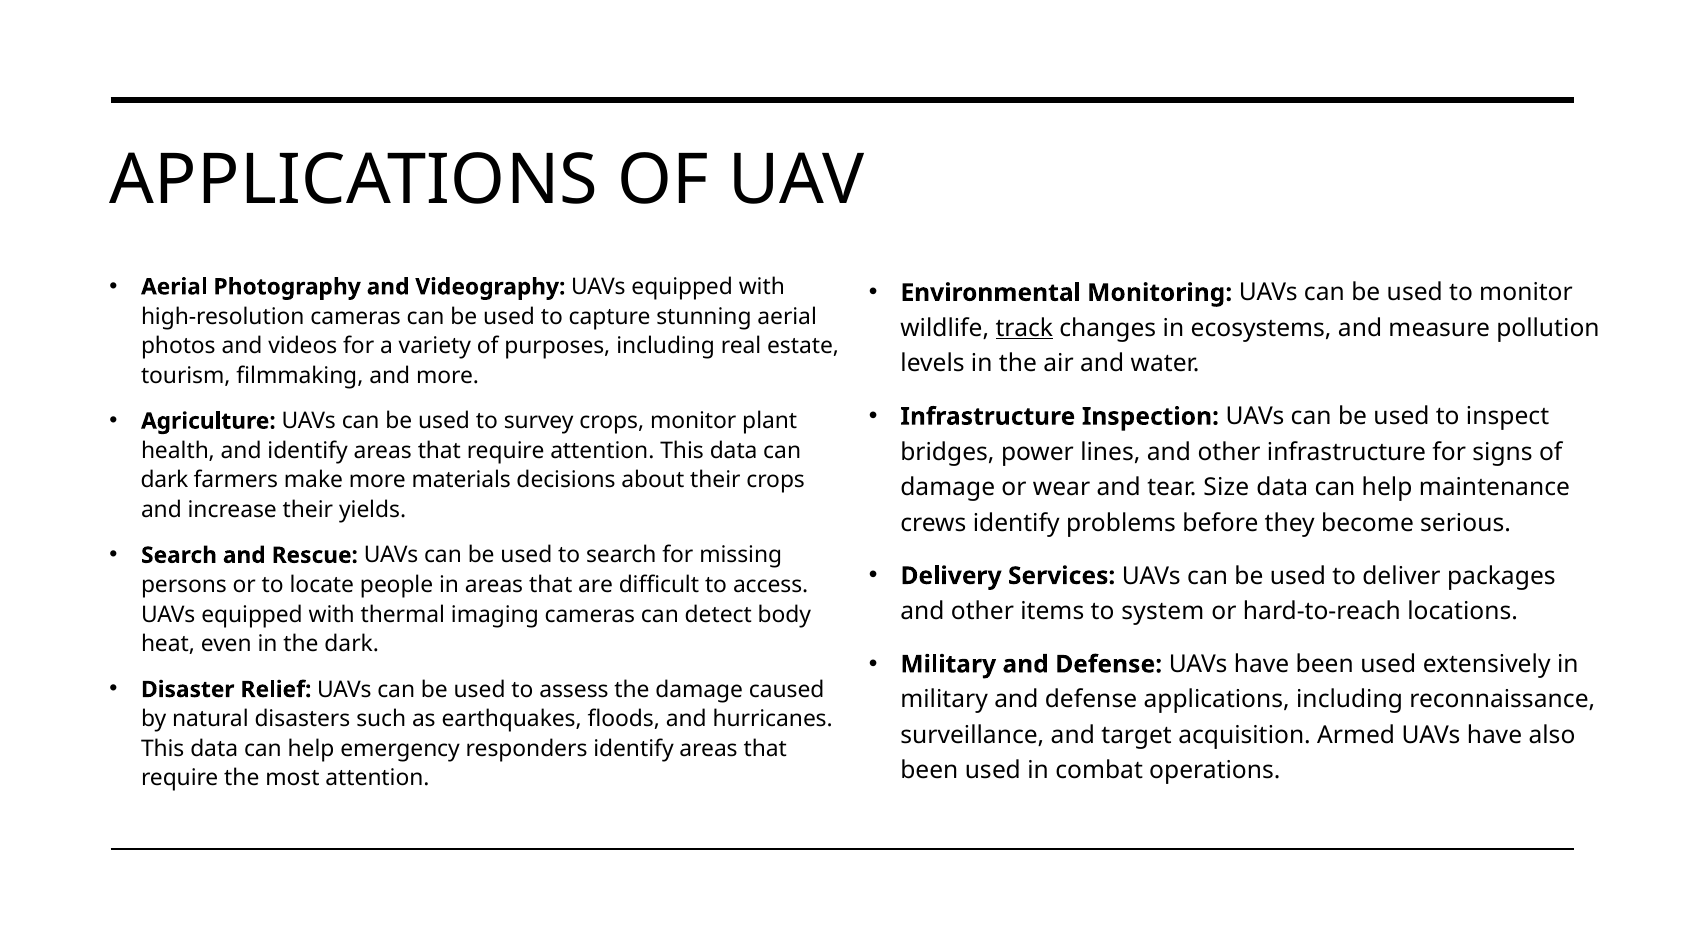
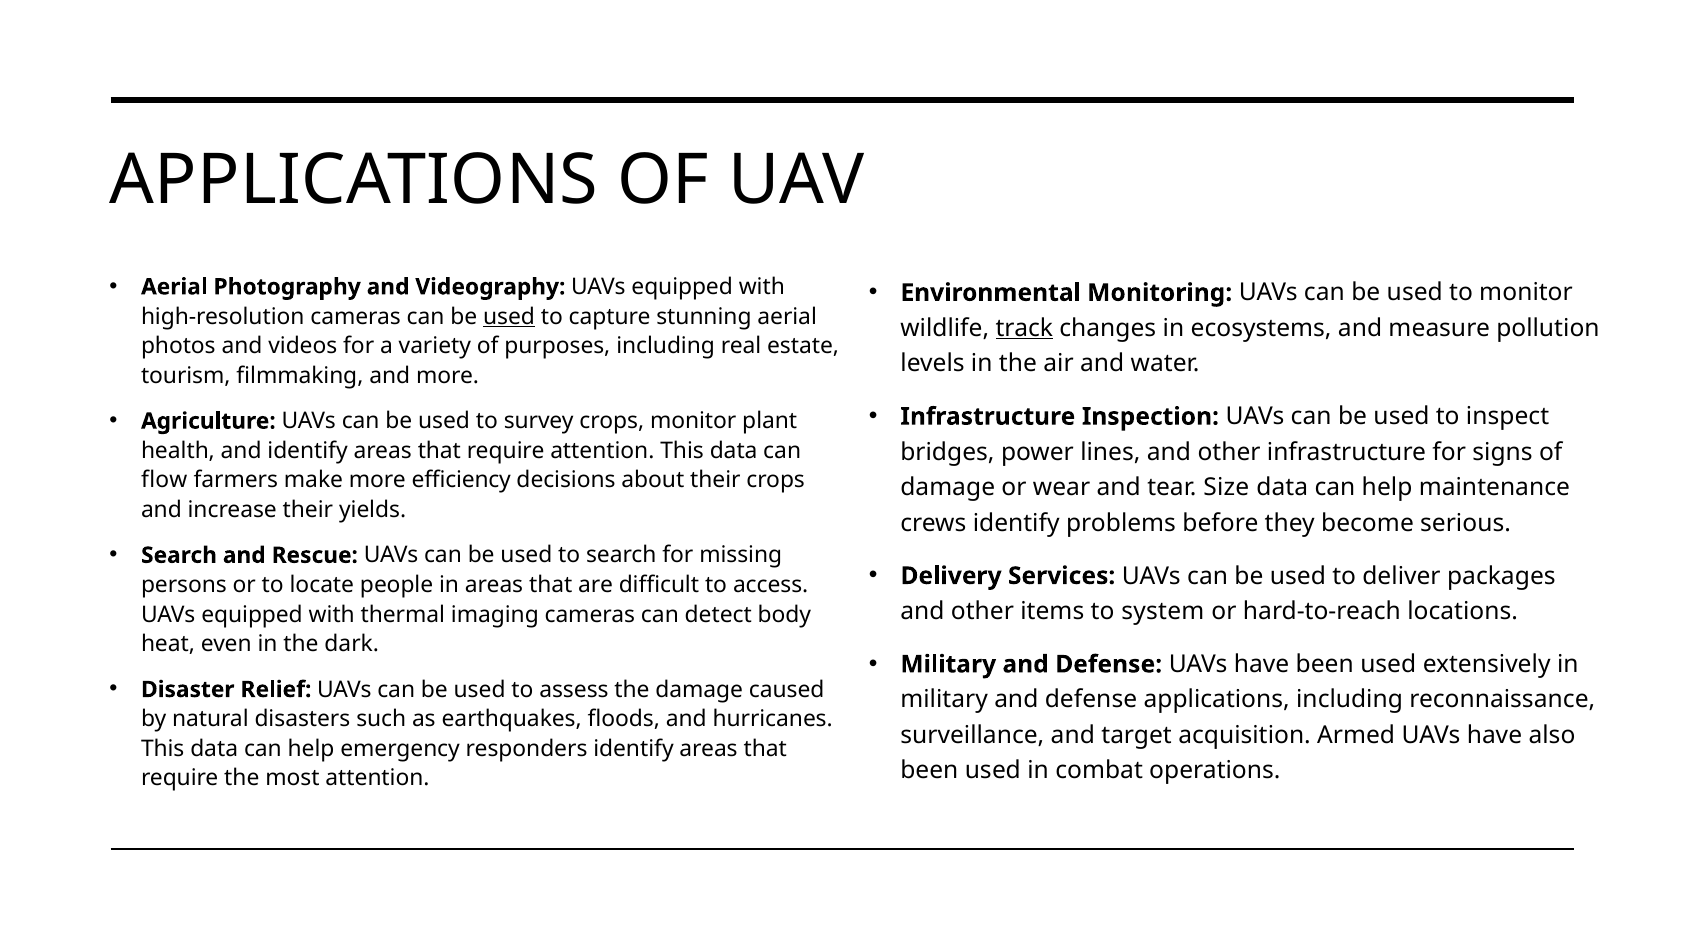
used underline: none -> present (509, 316)
dark: dark -> flow (164, 480)
materials: materials -> efficiency (461, 480)
